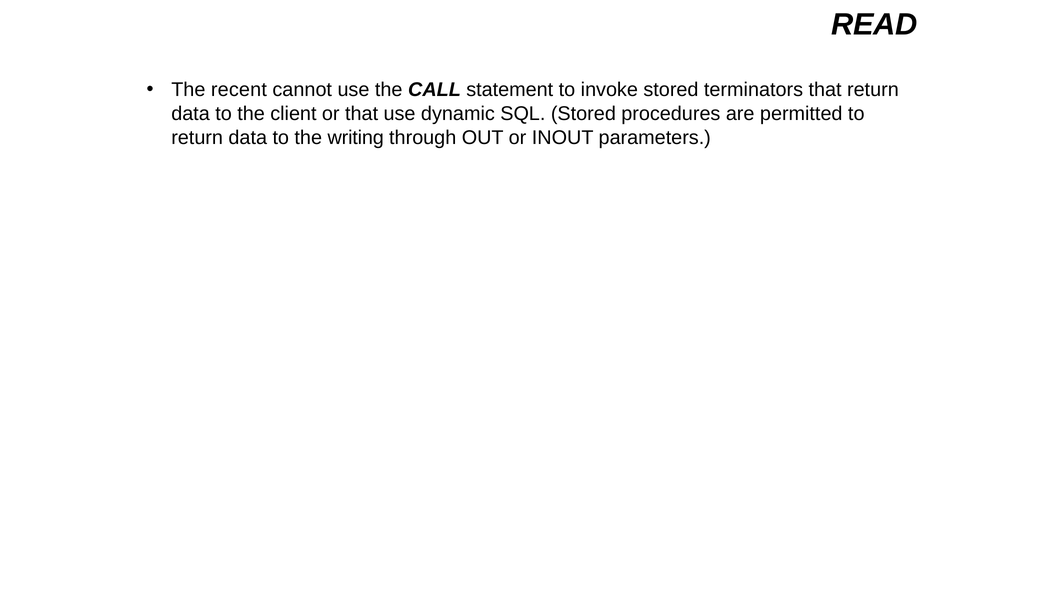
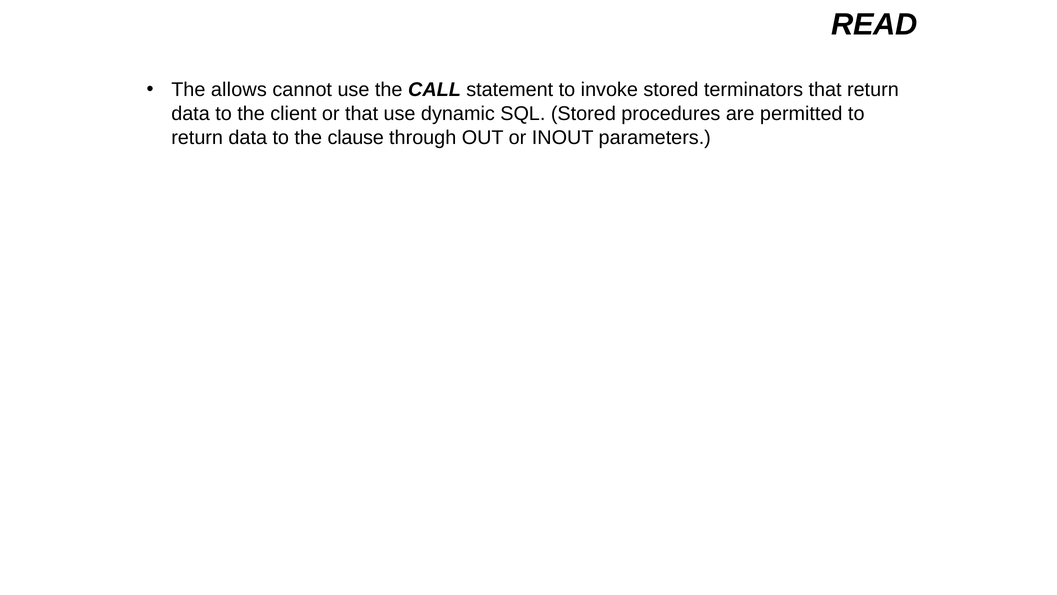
recent: recent -> allows (239, 90)
writing: writing -> clause (356, 137)
